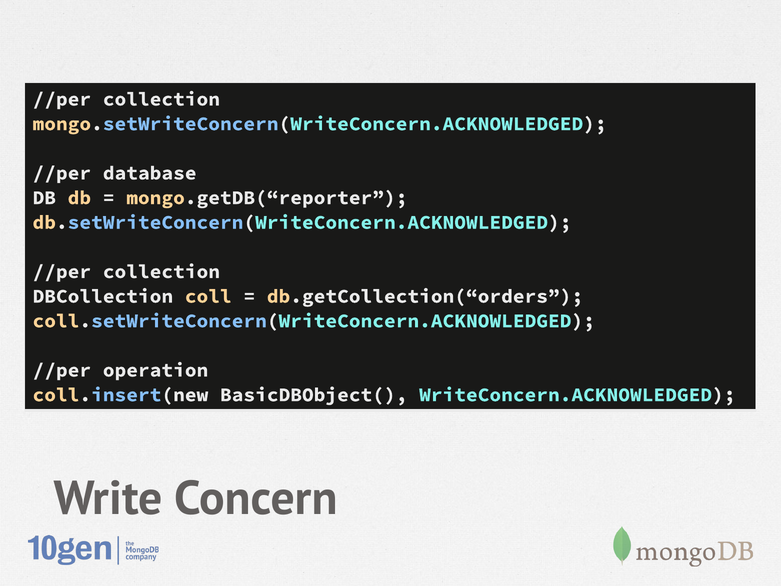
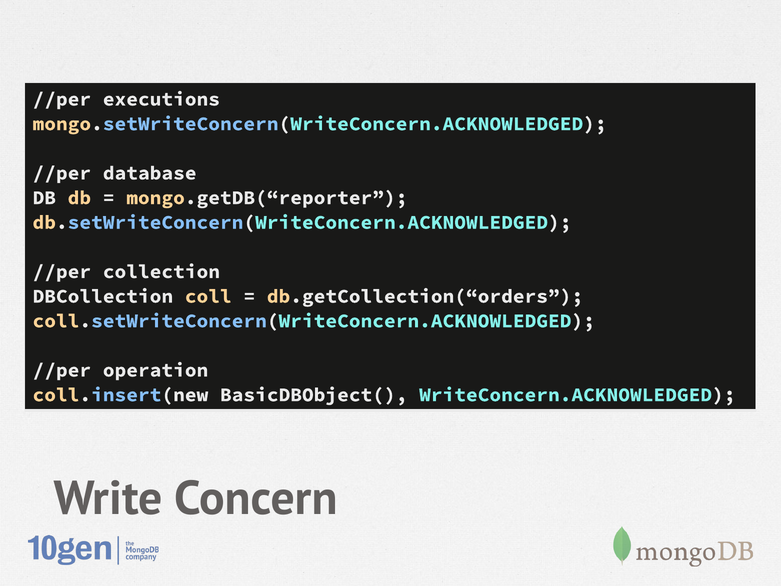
collection: collection -> executions (161, 99)
